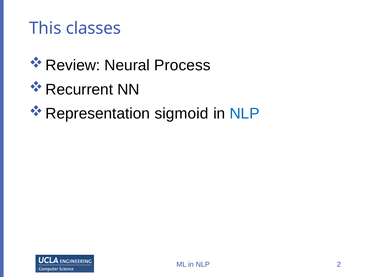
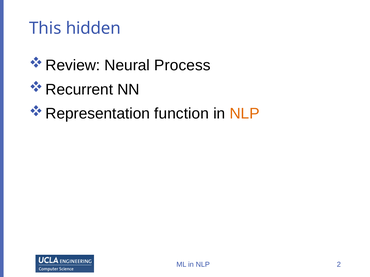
classes: classes -> hidden (93, 28)
sigmoid: sigmoid -> function (182, 114)
NLP colour: blue -> orange (245, 114)
